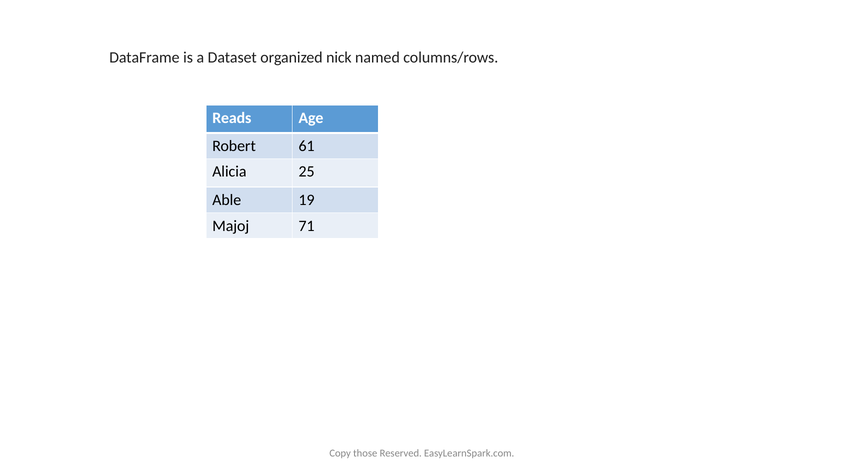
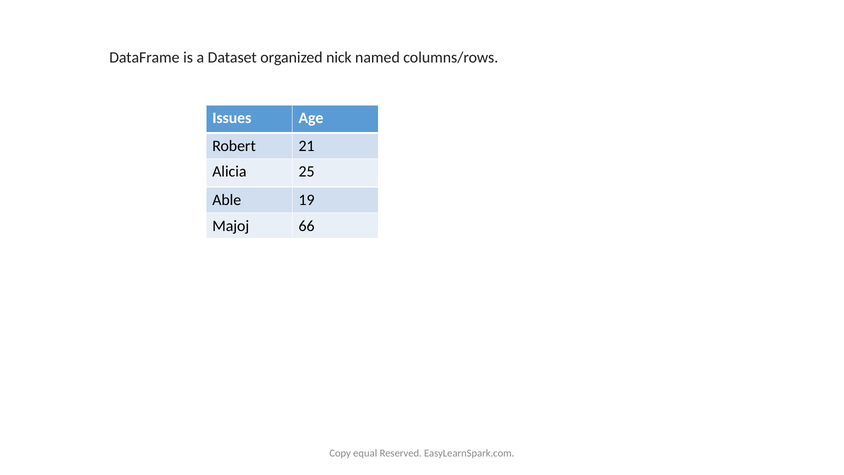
Reads: Reads -> Issues (232, 118)
61: 61 -> 21 (307, 146)
71: 71 -> 66 (307, 226)
those: those -> equal (365, 453)
